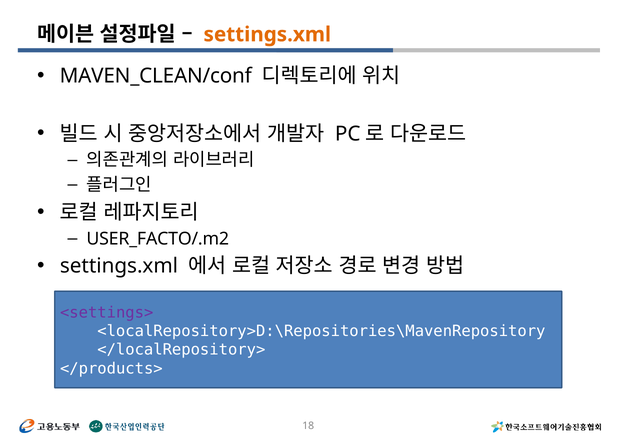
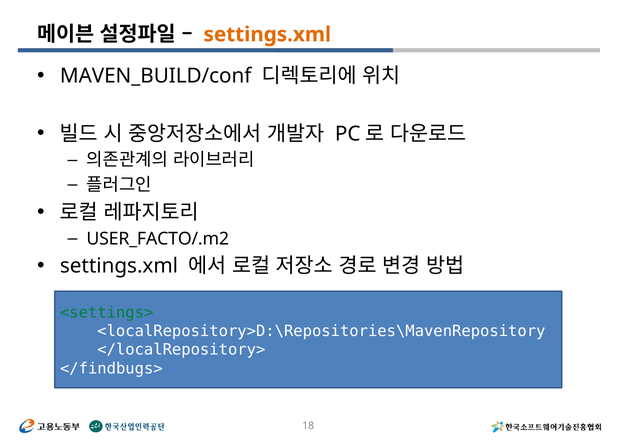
MAVEN_CLEAN/conf: MAVEN_CLEAN/conf -> MAVEN_BUILD/conf (156, 76)
<settings> colour: purple -> green (107, 312)
</products>: </products> -> </findbugs> (111, 368)
